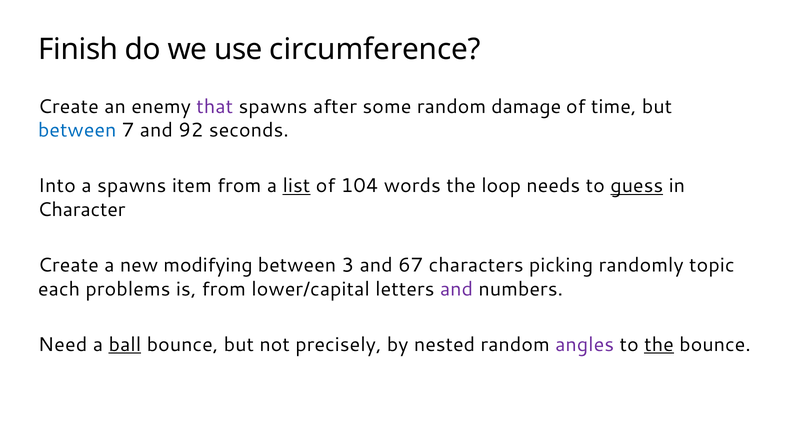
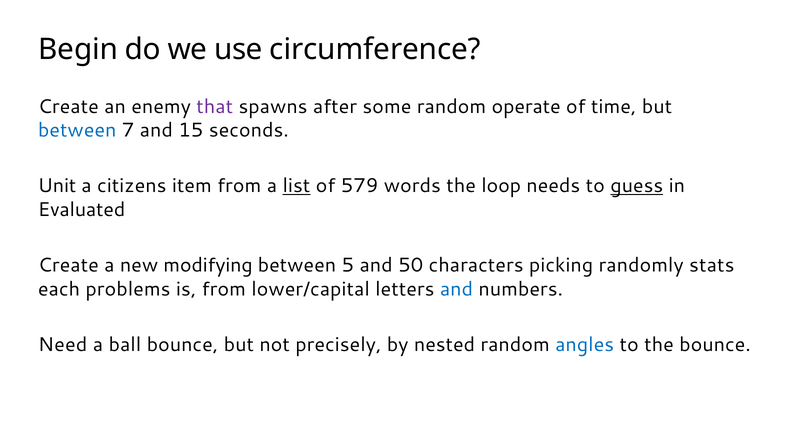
Finish: Finish -> Begin (78, 50)
damage: damage -> operate (526, 107)
92: 92 -> 15 (191, 130)
Into: Into -> Unit (57, 186)
a spawns: spawns -> citizens (132, 186)
104: 104 -> 579 (360, 186)
Character: Character -> Evaluated (82, 209)
3: 3 -> 5 (348, 265)
67: 67 -> 50 (411, 265)
topic: topic -> stats (712, 265)
and colour: purple -> blue (456, 289)
ball underline: present -> none (125, 344)
angles colour: purple -> blue (585, 344)
the underline: present -> none (659, 344)
